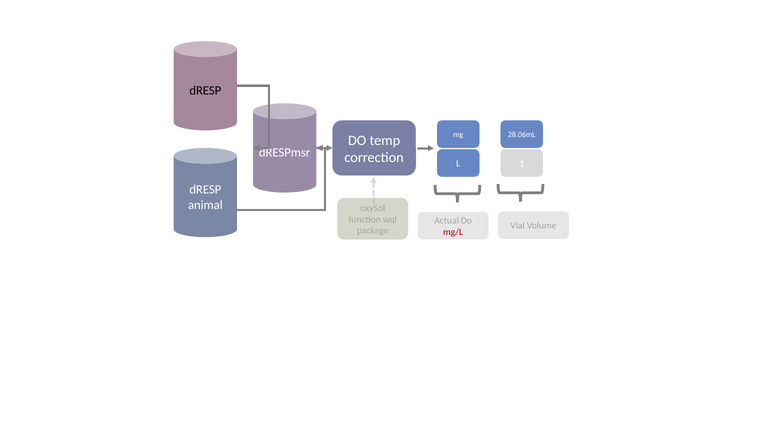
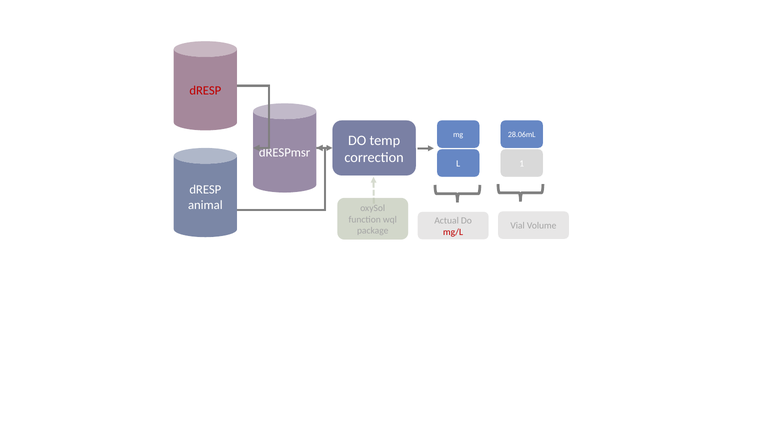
dRESP colour: black -> red (205, 91)
